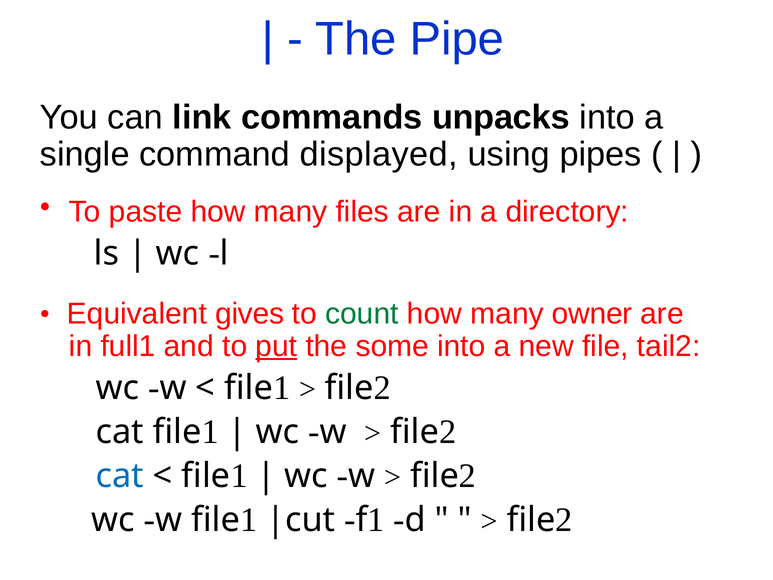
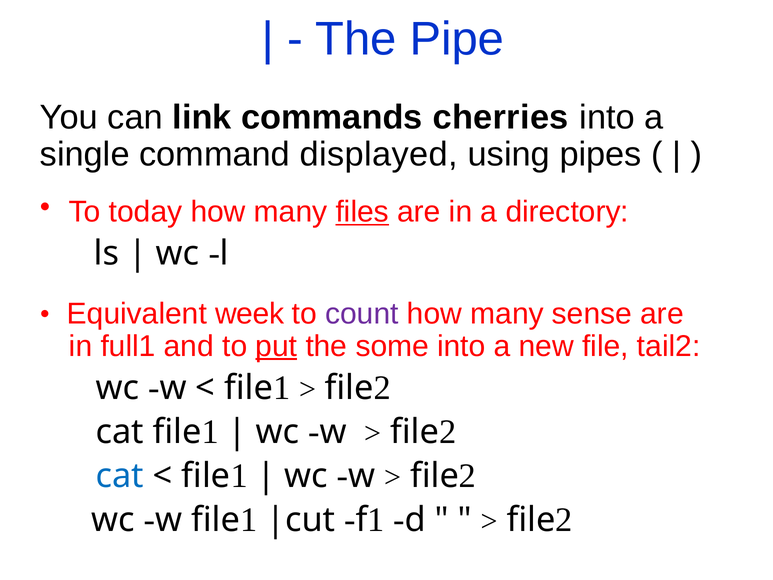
unpacks: unpacks -> cherries (501, 117)
paste: paste -> today (146, 212)
files underline: none -> present (362, 212)
gives: gives -> week (250, 314)
count colour: green -> purple (362, 314)
owner: owner -> sense (592, 314)
